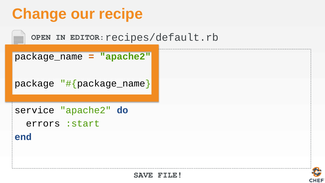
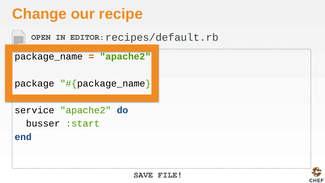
errors: errors -> busser (43, 123)
